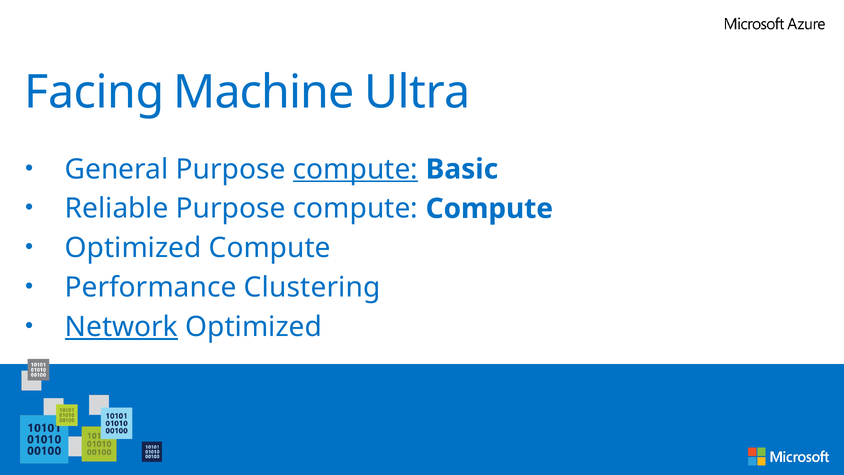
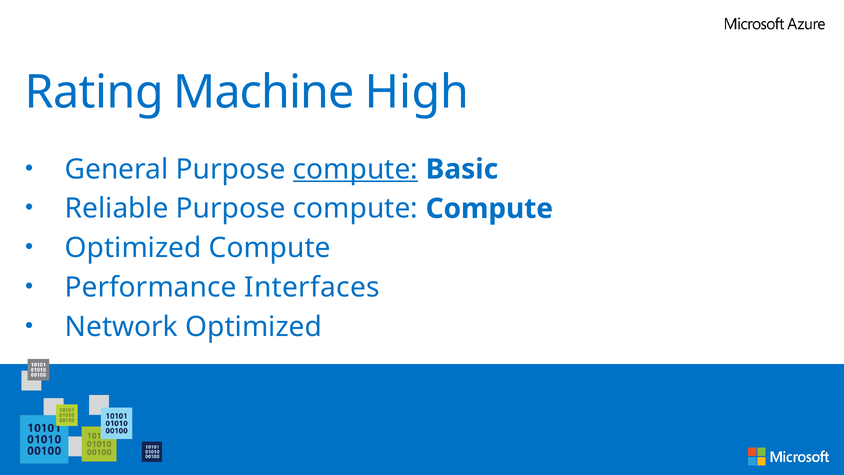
Facing: Facing -> Rating (94, 92)
Ultra: Ultra -> High (417, 92)
Clustering: Clustering -> Interfaces (312, 287)
Network underline: present -> none (121, 327)
